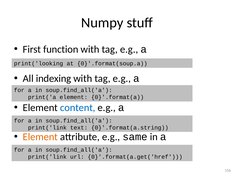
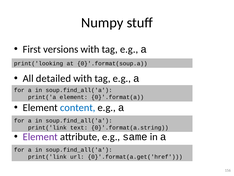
function: function -> versions (61, 49)
indexing: indexing -> detailed (53, 78)
Element colour: orange -> purple (40, 136)
